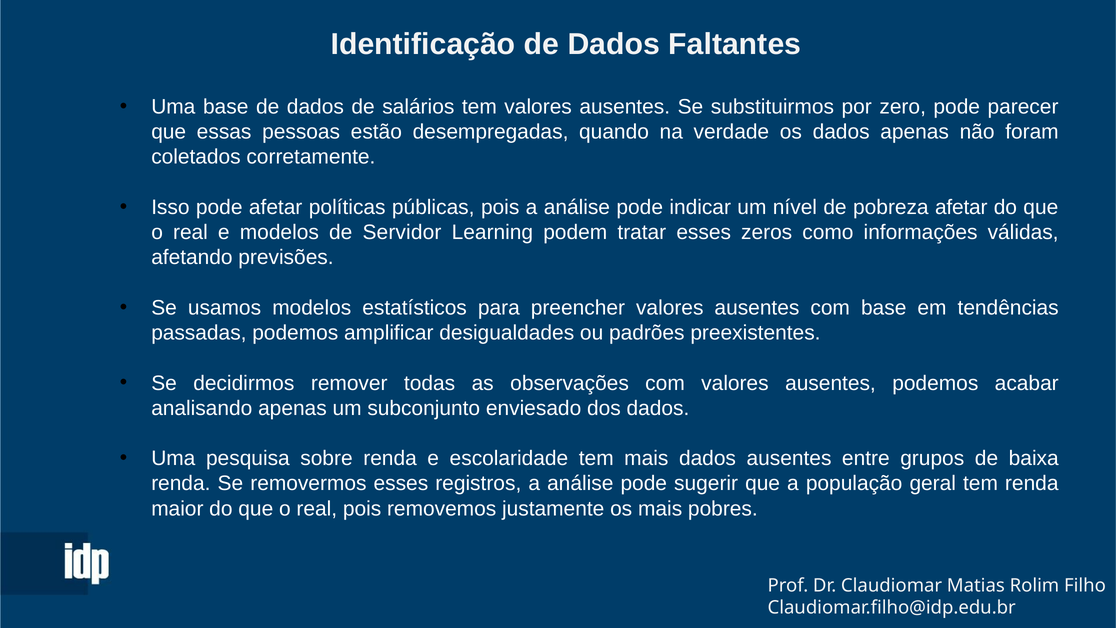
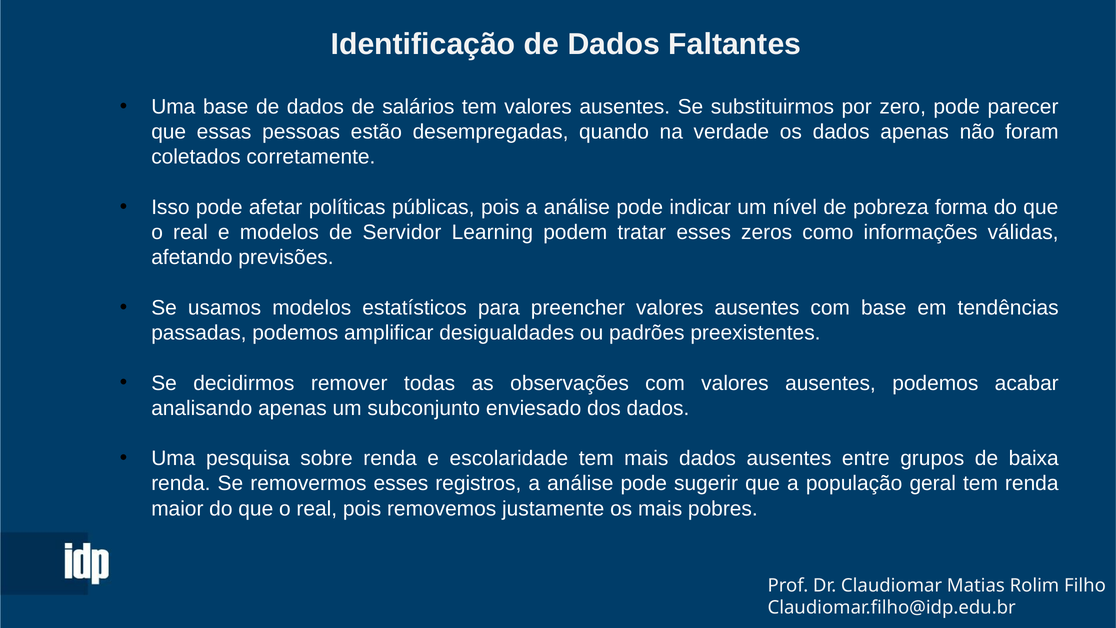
pobreza afetar: afetar -> forma (961, 207)
